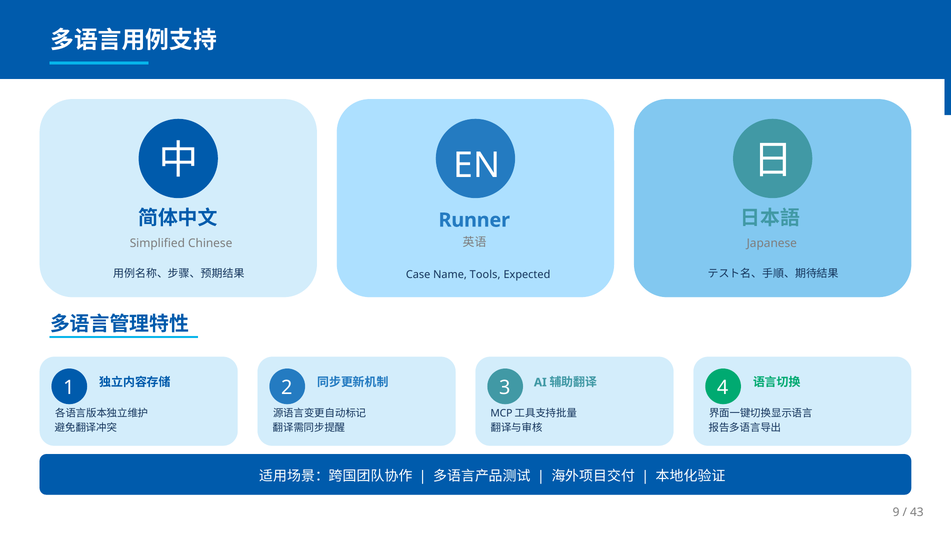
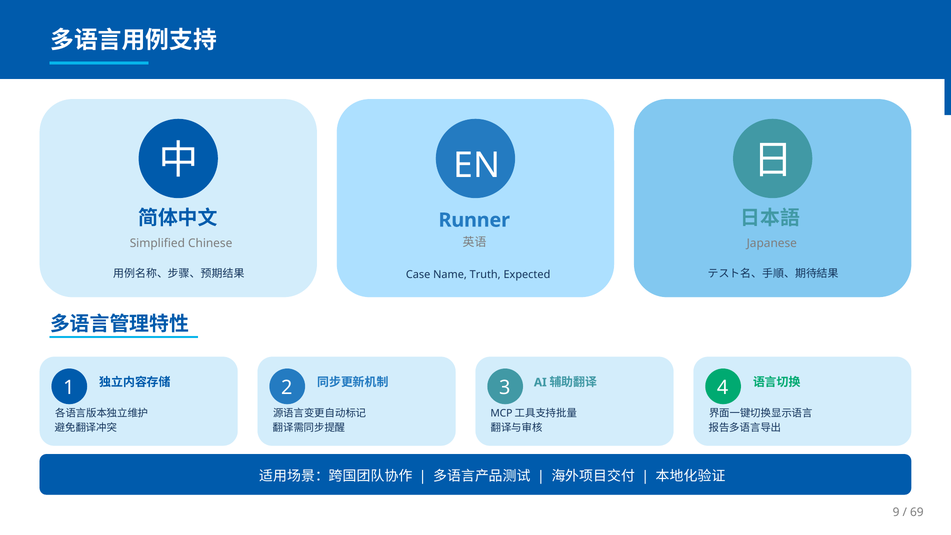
Tools: Tools -> Truth (485, 275)
43: 43 -> 69 (917, 512)
